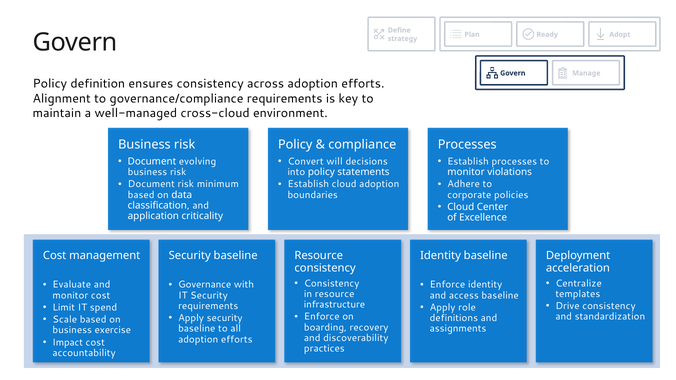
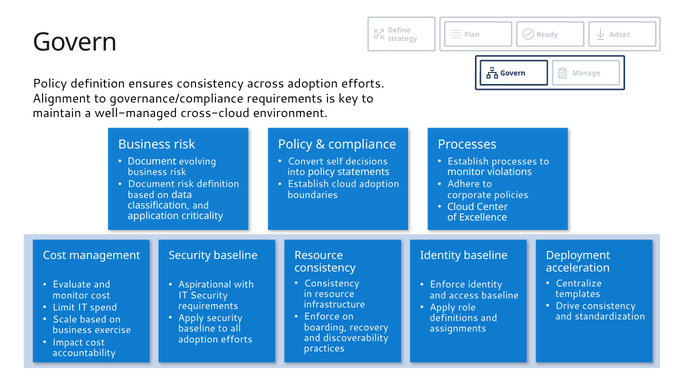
will: will -> self (335, 161)
risk minimum: minimum -> definition (218, 184)
Governance: Governance -> Aspirational (205, 285)
